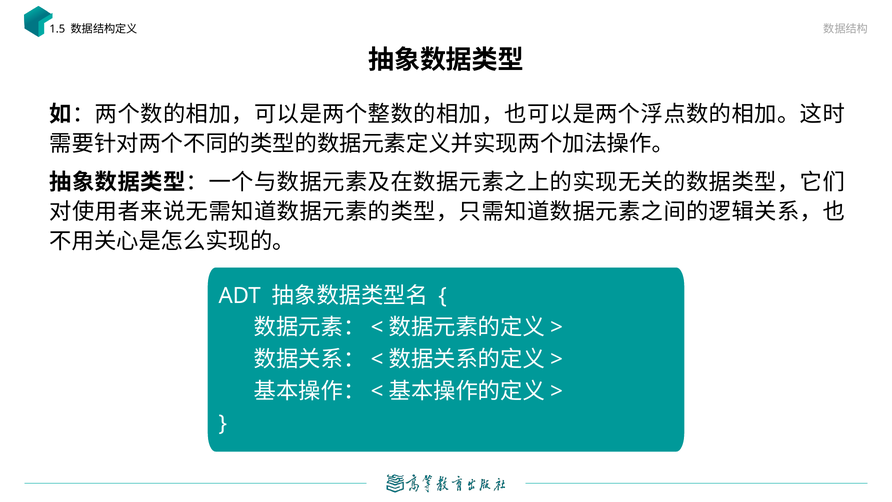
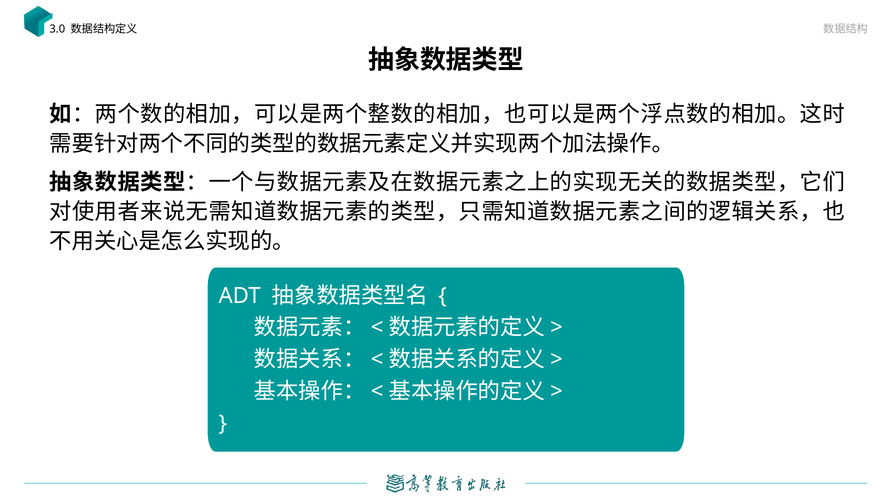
1.5: 1.5 -> 3.0 (57, 29)
